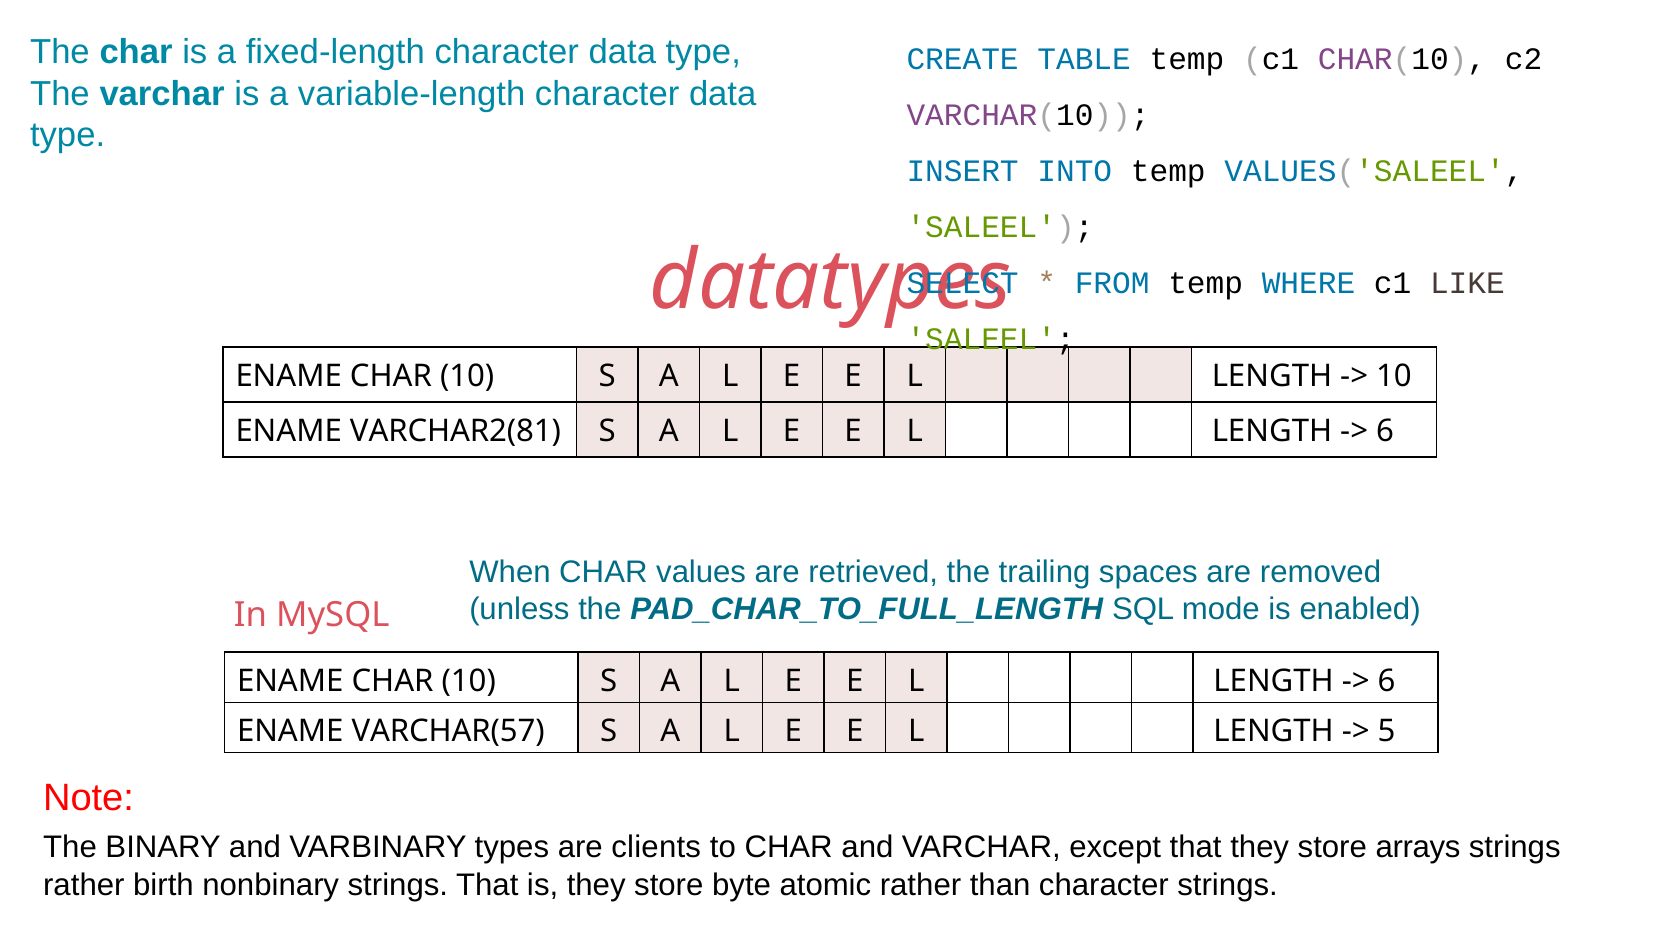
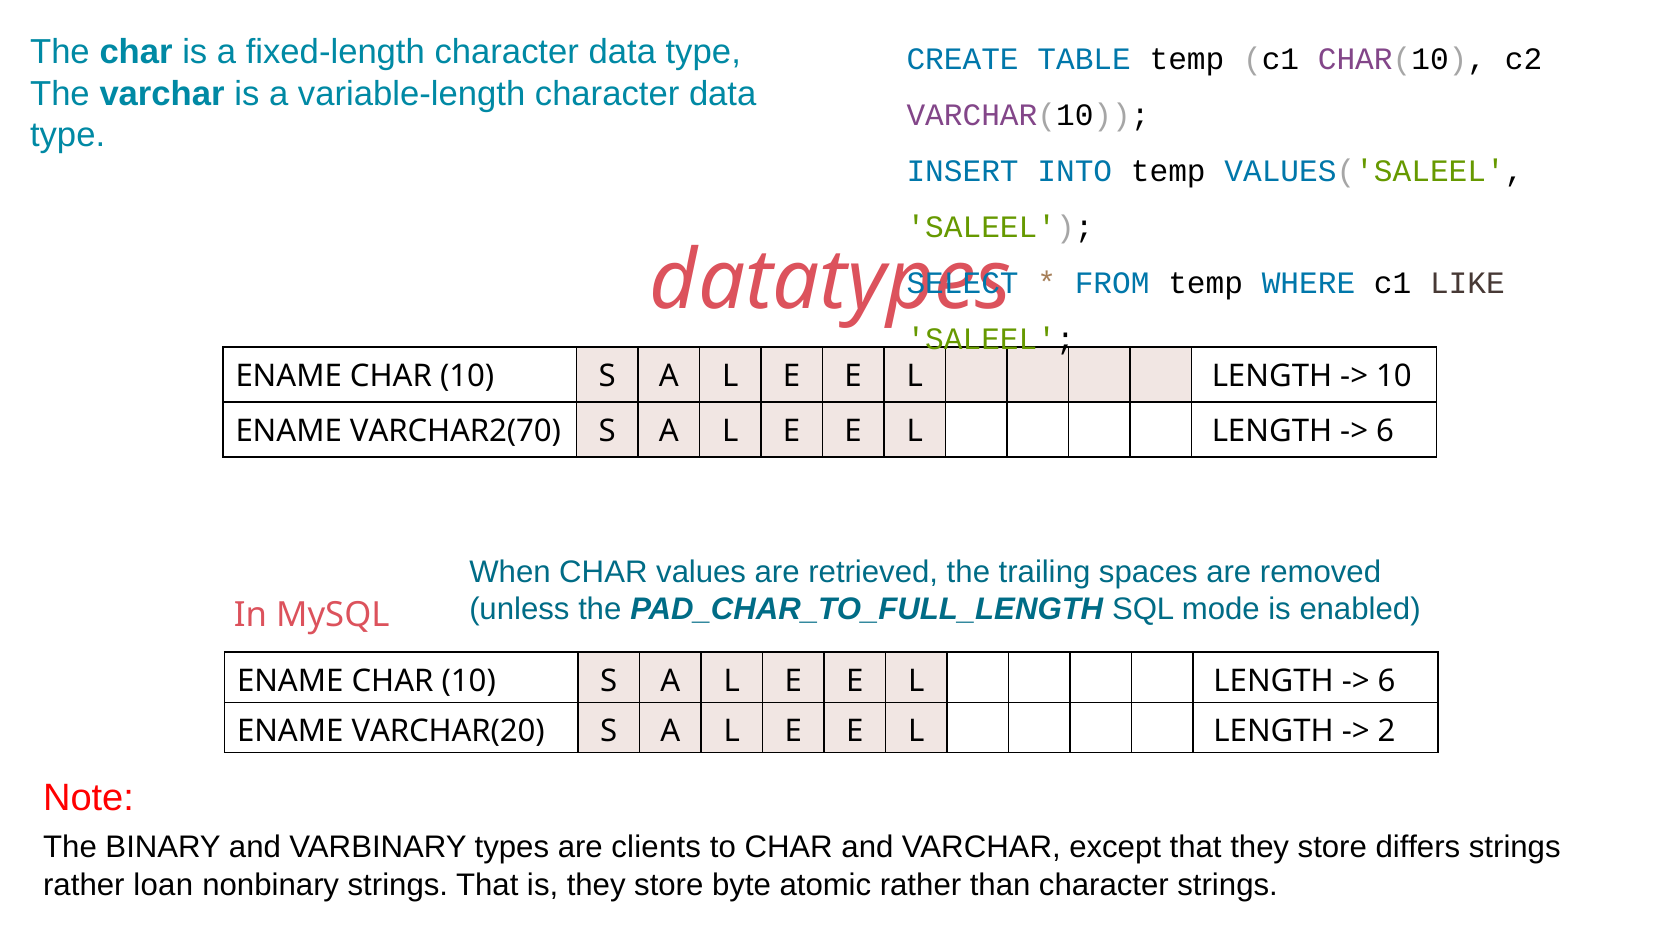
VARCHAR2(81: VARCHAR2(81 -> VARCHAR2(70 (455, 431)
VARCHAR(57: VARCHAR(57 -> VARCHAR(20 (448, 731)
5: 5 -> 2 (1387, 731)
arrays: arrays -> differs (1418, 847)
birth: birth -> loan (163, 885)
